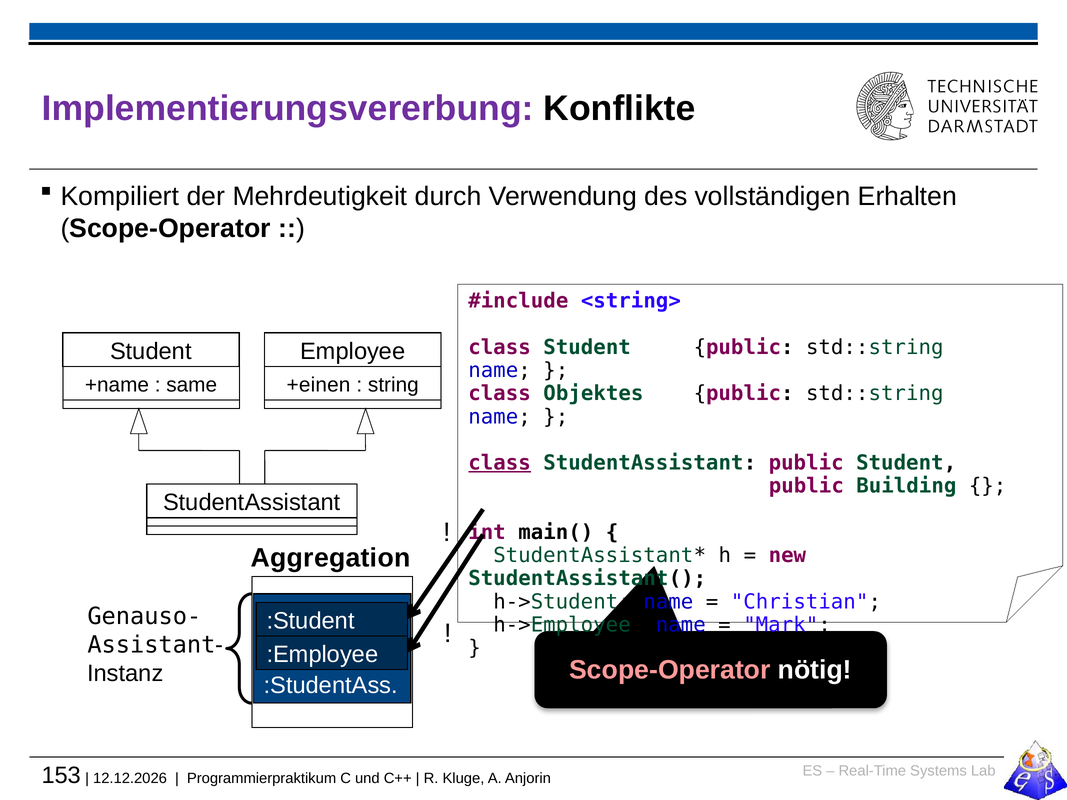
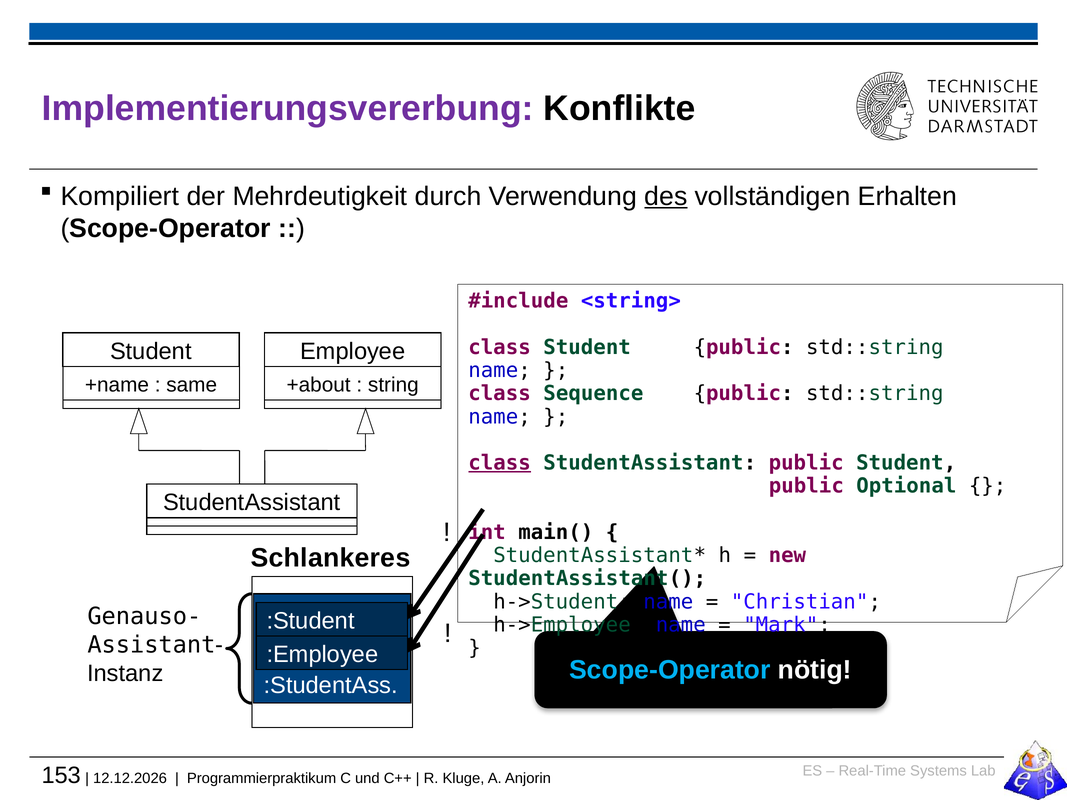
des underline: none -> present (666, 196)
+einen: +einen -> +about (319, 385)
Objektes: Objektes -> Sequence (593, 394)
Building: Building -> Optional (906, 486)
Aggregation: Aggregation -> Schlankeres (331, 558)
Scope-Operator colour: pink -> light blue (670, 670)
